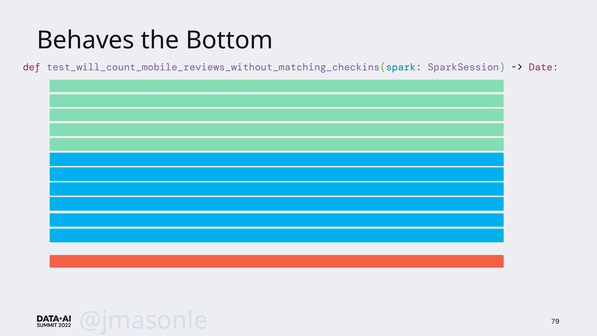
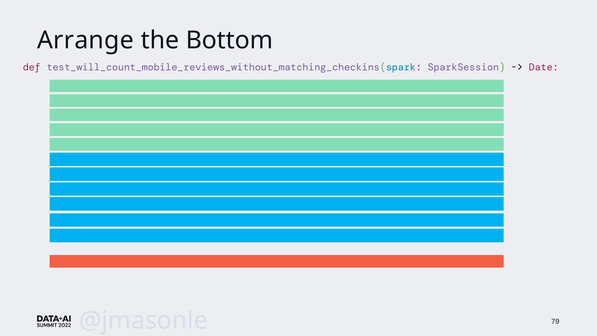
Behaves: Behaves -> Arrange (85, 40)
